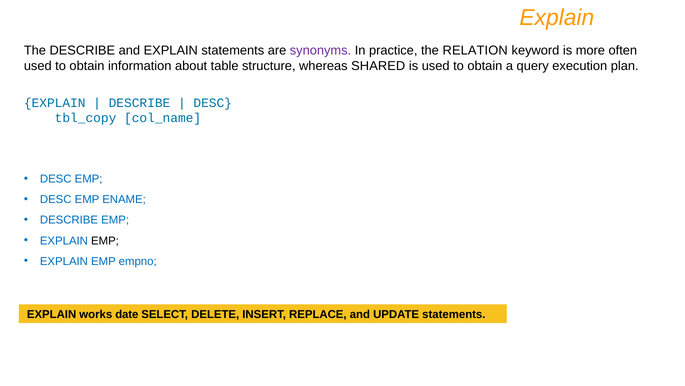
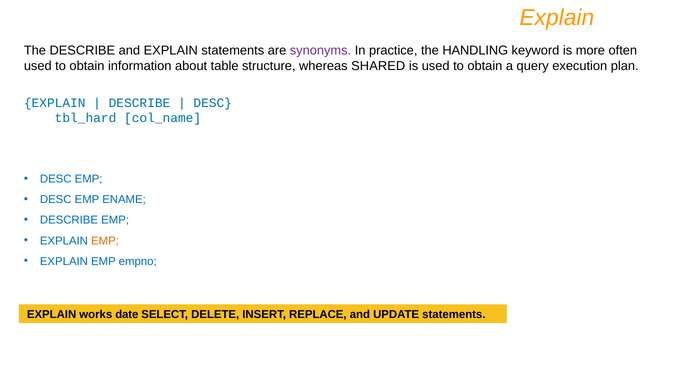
RELATION: RELATION -> HANDLING (475, 51)
tbl_copy: tbl_copy -> tbl_hard (86, 118)
EMP colour: black -> orange (105, 240)
